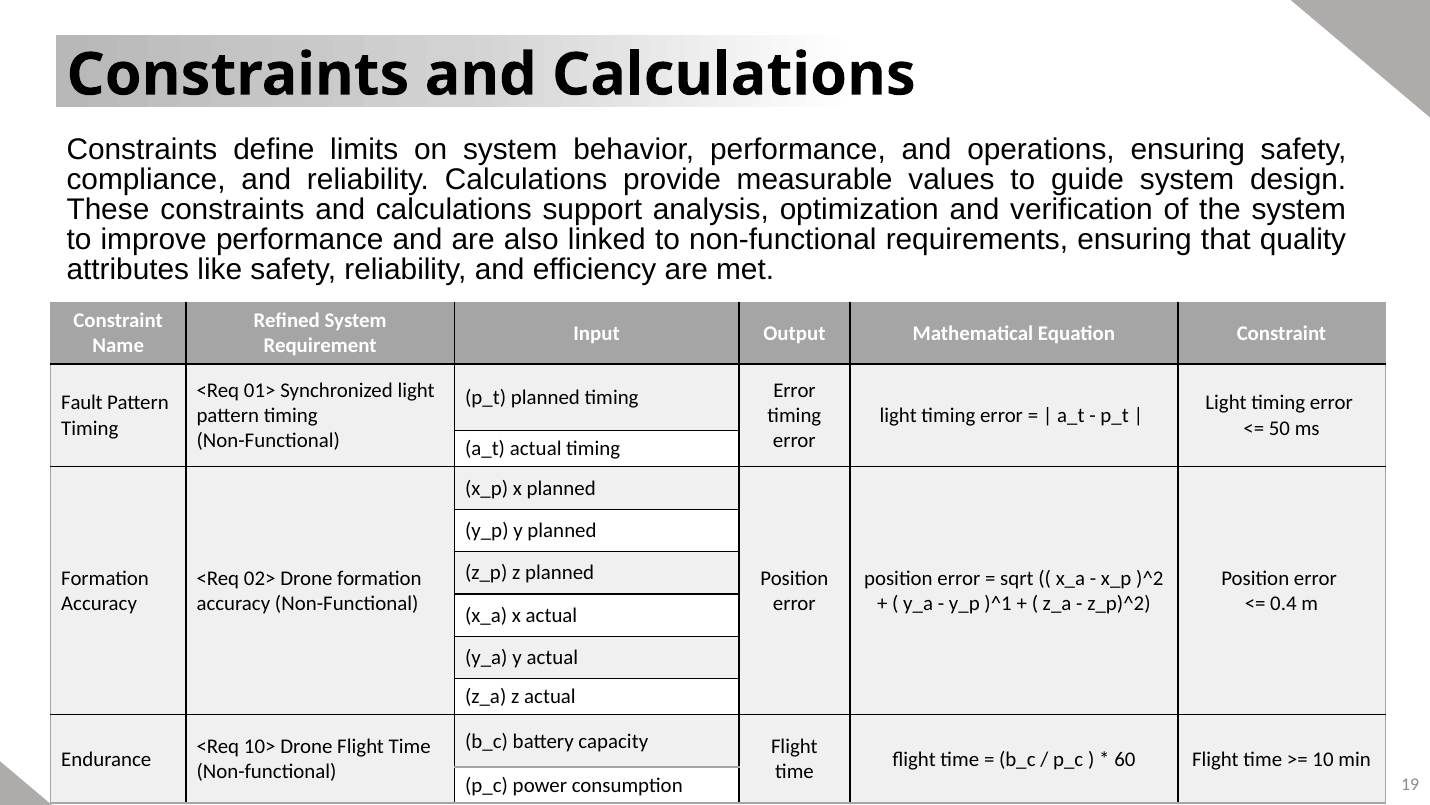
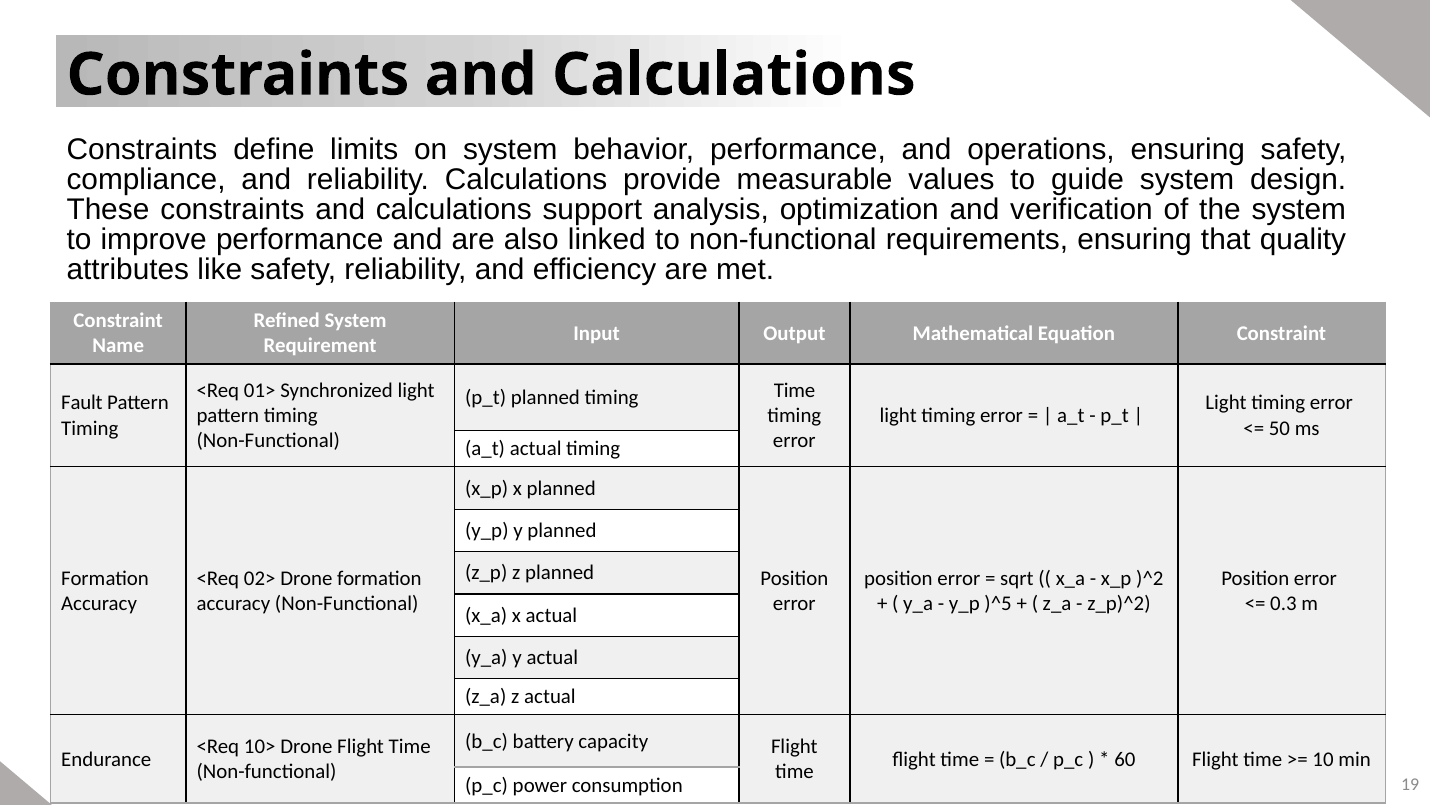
planned timing Error: Error -> Time (795, 390)
)^1: )^1 -> )^5 (998, 603)
0.4: 0.4 -> 0.3 (1283, 603)
